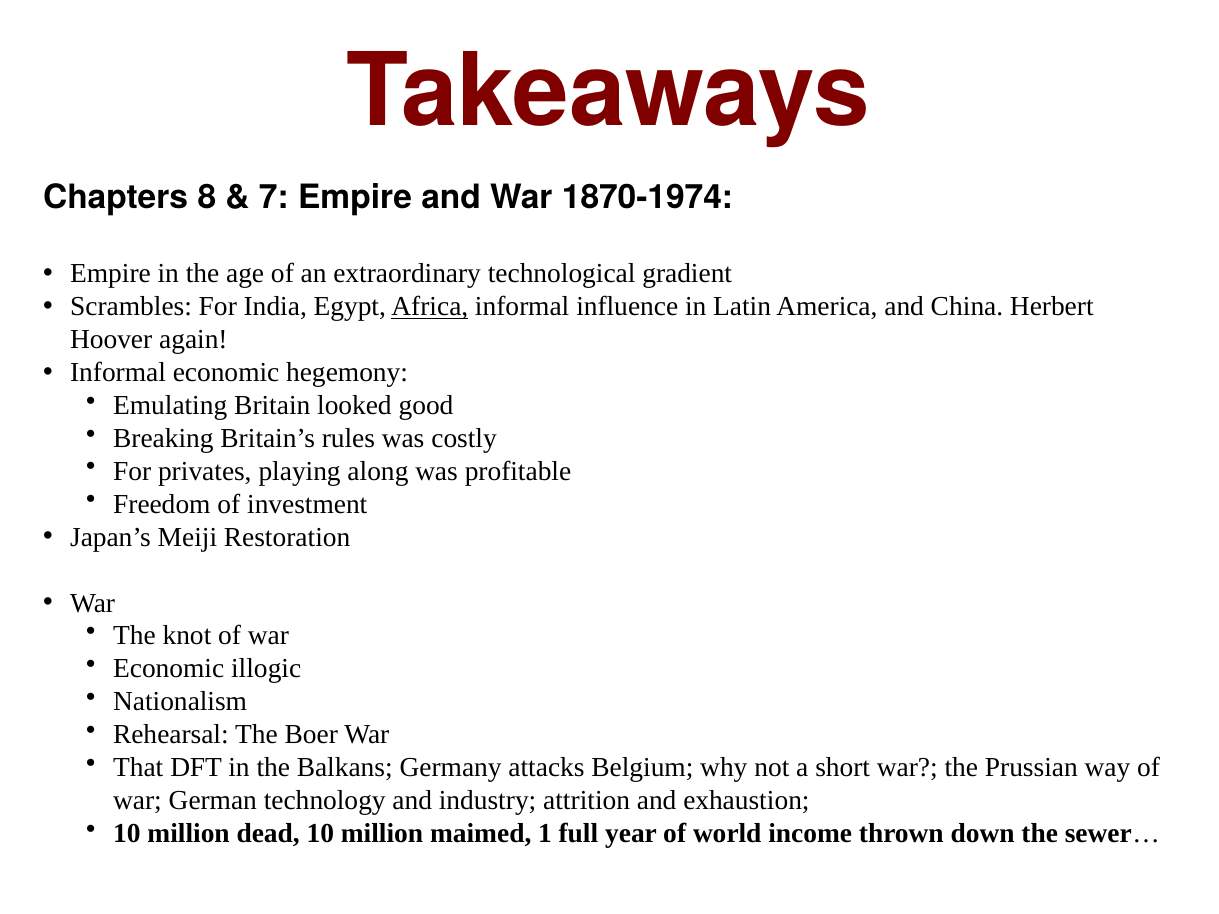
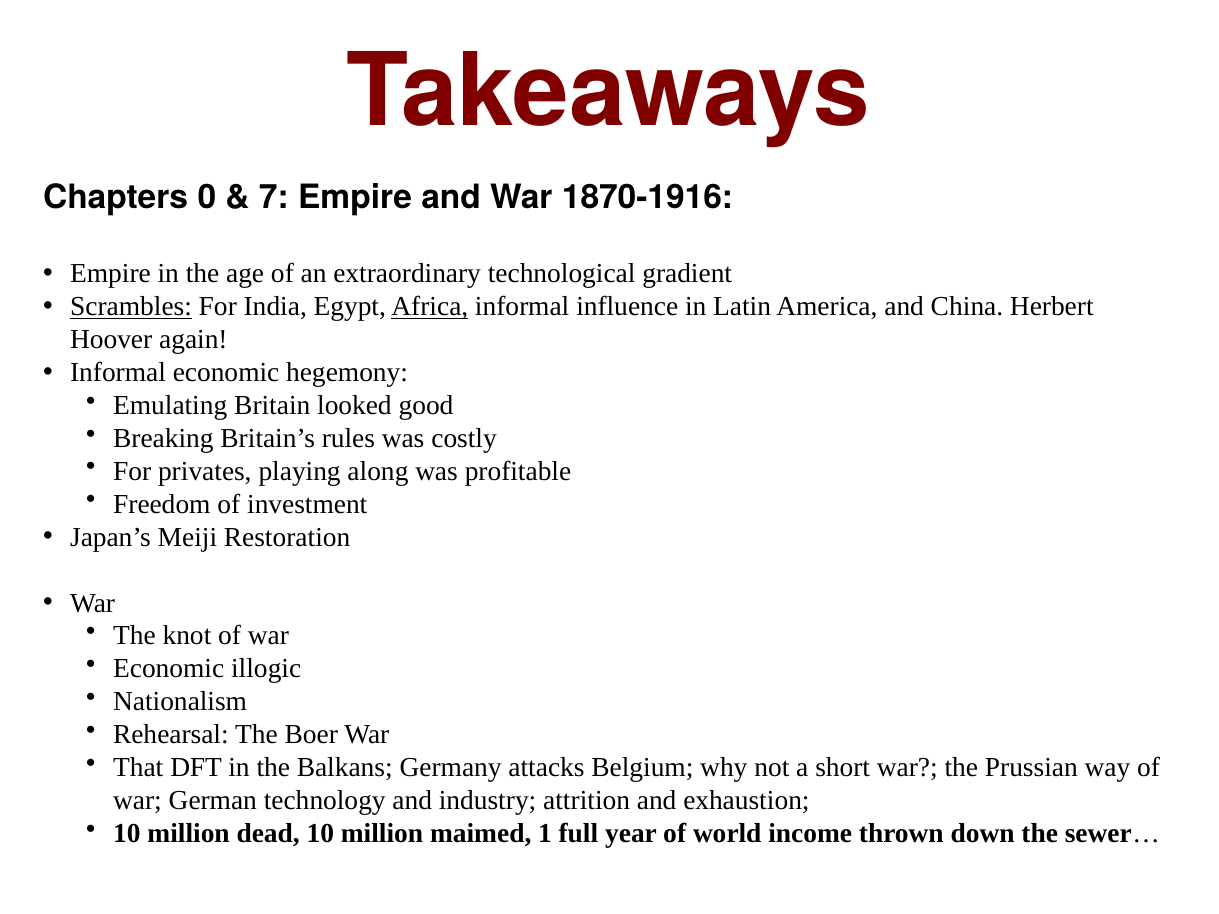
8: 8 -> 0 (207, 198)
1870-1974: 1870-1974 -> 1870-1916 (647, 198)
Scrambles underline: none -> present (131, 307)
